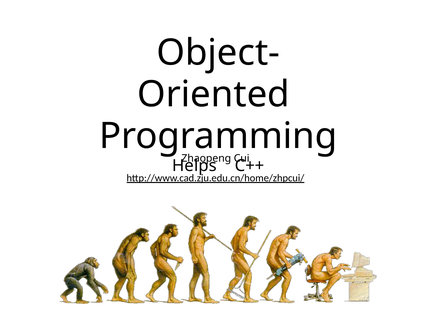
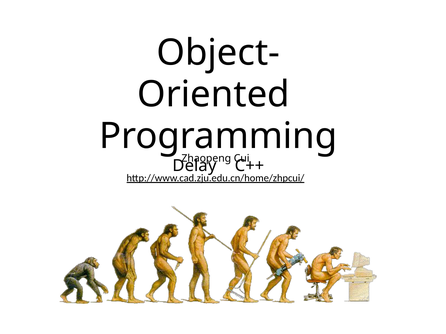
Helps: Helps -> Delay (195, 166)
